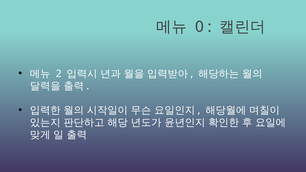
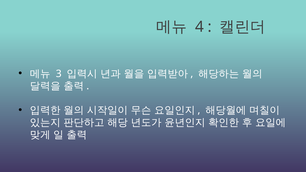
0: 0 -> 4 (199, 27)
2: 2 -> 3 (59, 74)
